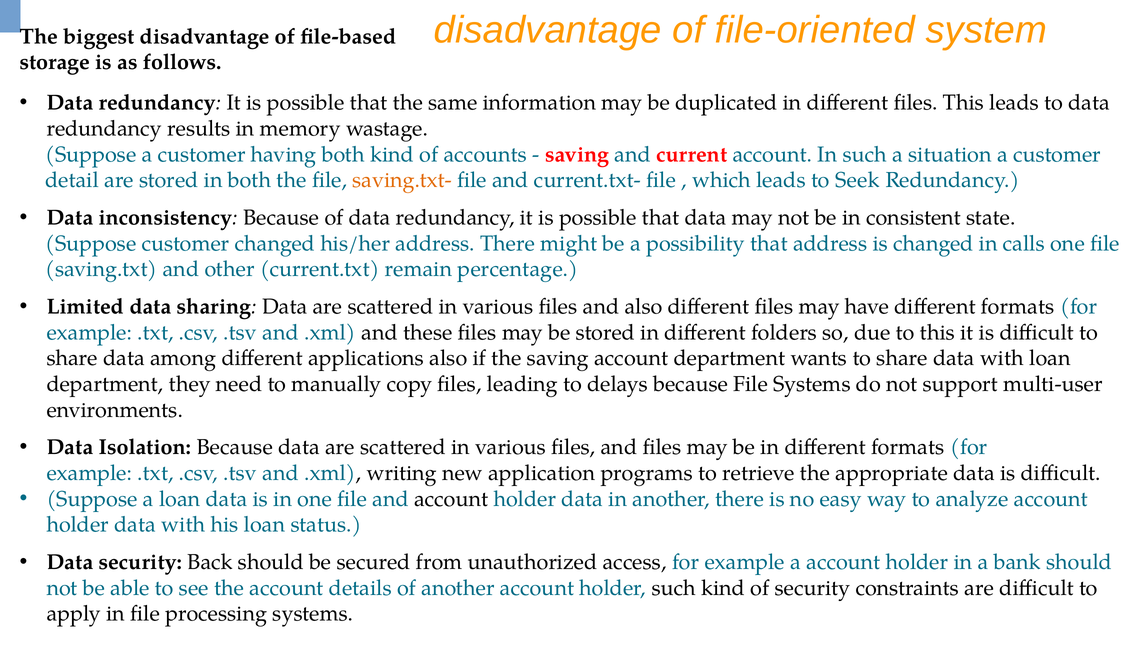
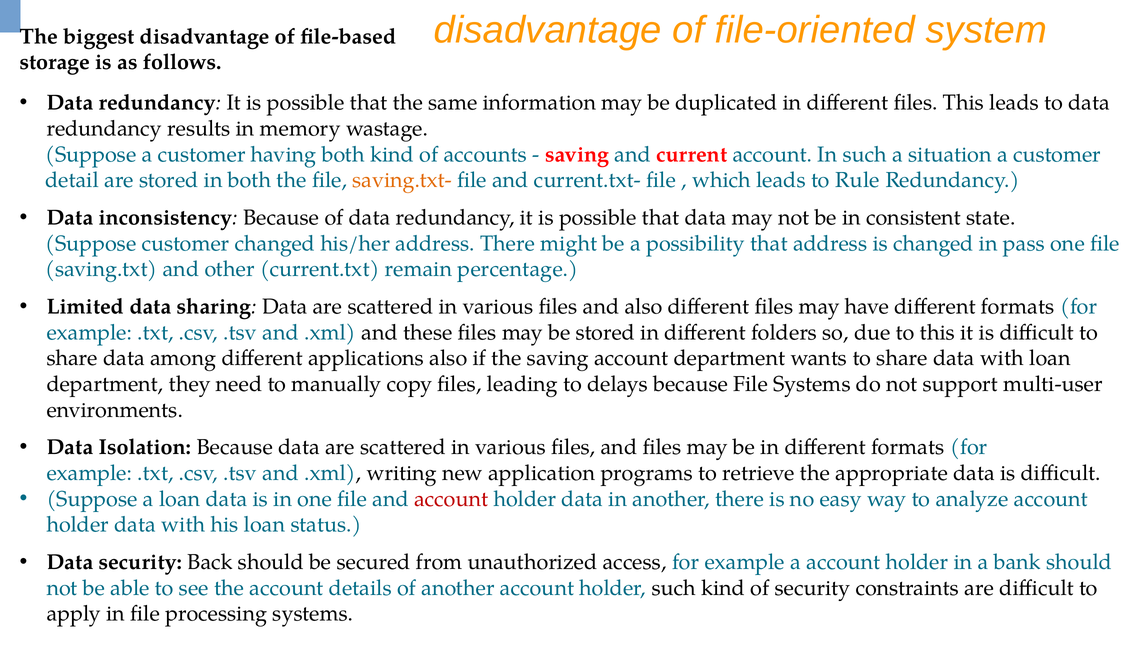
Seek: Seek -> Rule (858, 180)
calls: calls -> pass (1024, 243)
account colour: black -> red (451, 499)
